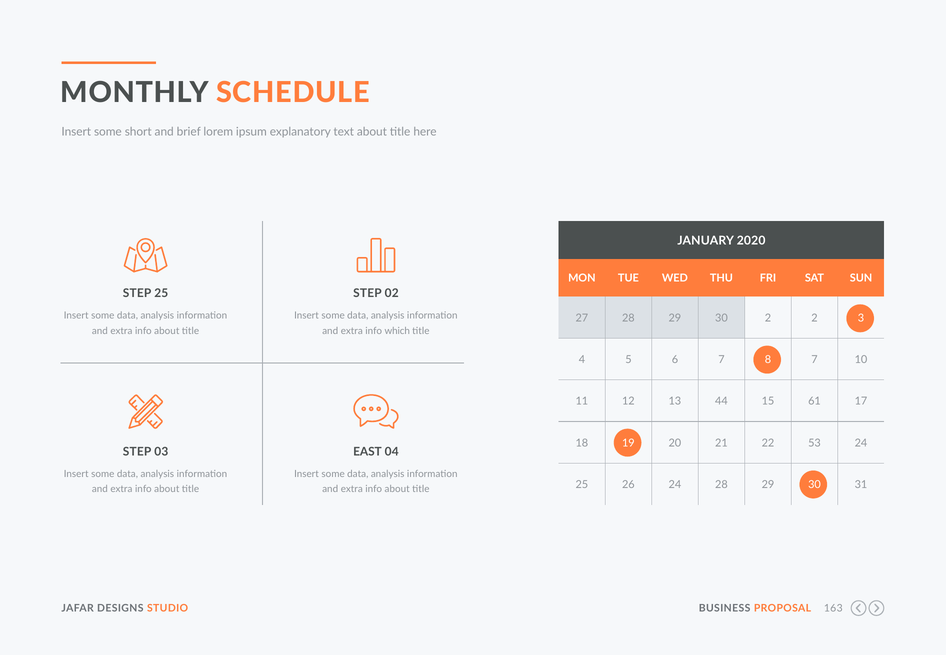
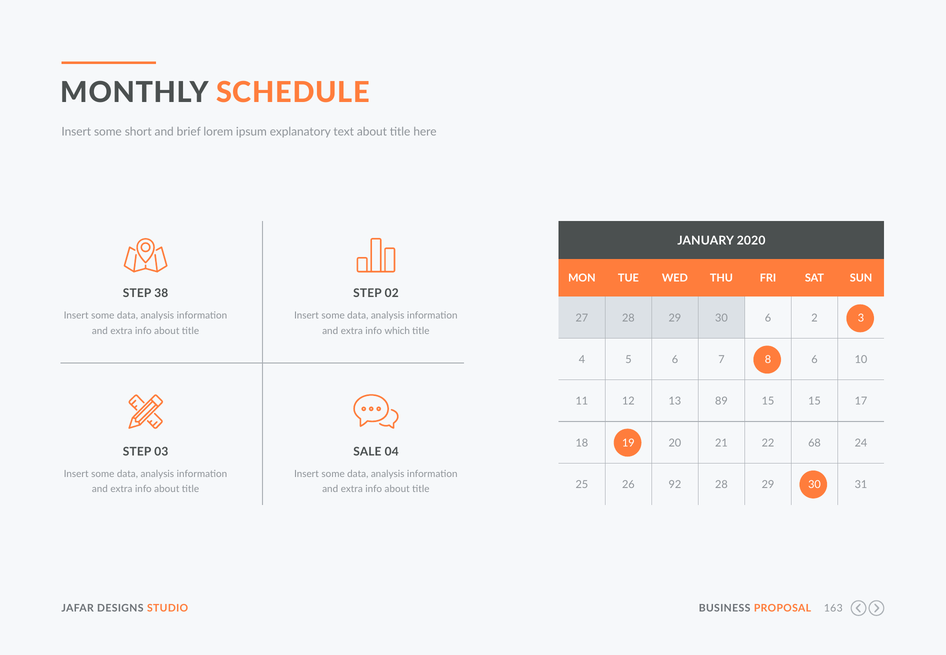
STEP 25: 25 -> 38 (161, 293)
30 2: 2 -> 6 (768, 318)
8 7: 7 -> 6 (815, 360)
44: 44 -> 89 (721, 401)
15 61: 61 -> 15 (814, 401)
53: 53 -> 68 (814, 443)
EAST: EAST -> SALE (367, 452)
26 24: 24 -> 92 (675, 485)
